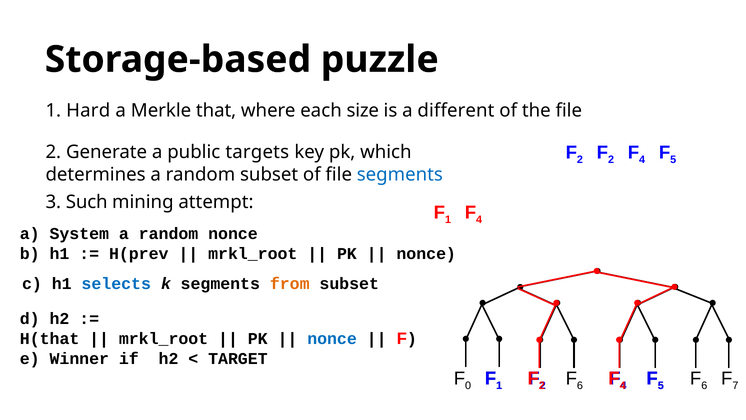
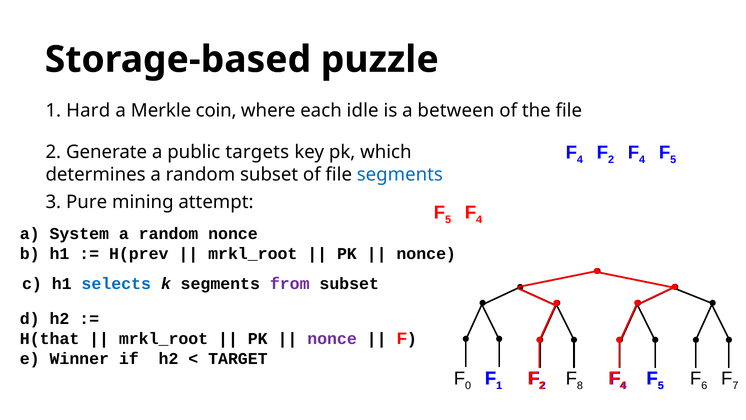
that: that -> coin (216, 110)
size: size -> idle (363, 110)
different: different -> between (456, 110)
2: 2 -> 4 (580, 160)
Such: Such -> Pure (87, 202)
1: 1 -> 5 (448, 220)
from colour: orange -> purple (290, 284)
nonce colour: blue -> purple (332, 339)
6: 6 -> 8 (580, 385)
